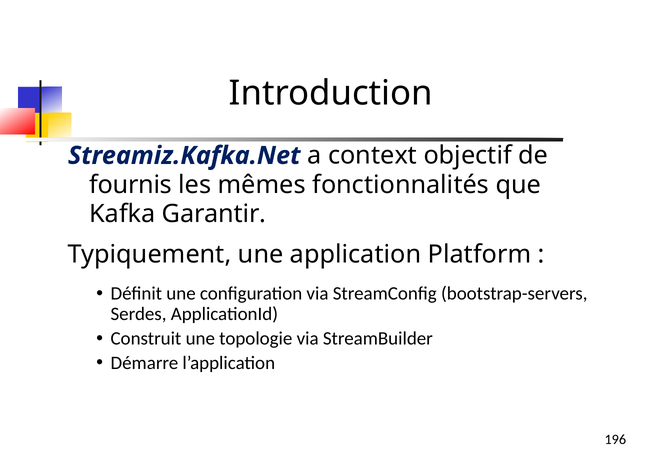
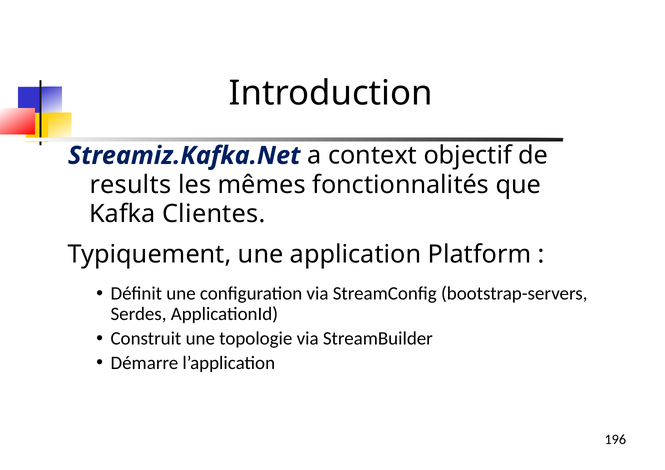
fournis: fournis -> results (130, 185)
Garantir: Garantir -> Clientes (214, 214)
